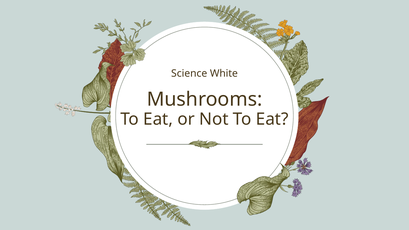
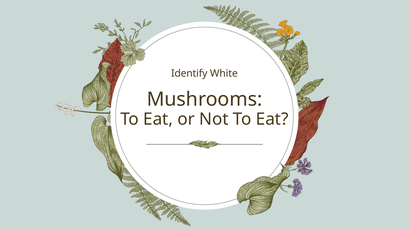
Science: Science -> Identify (189, 73)
